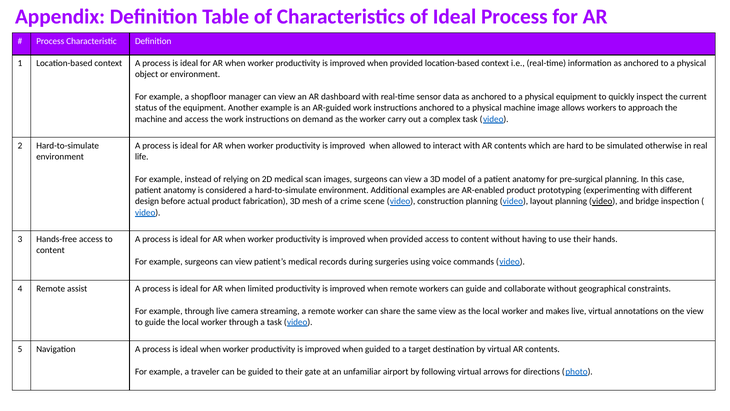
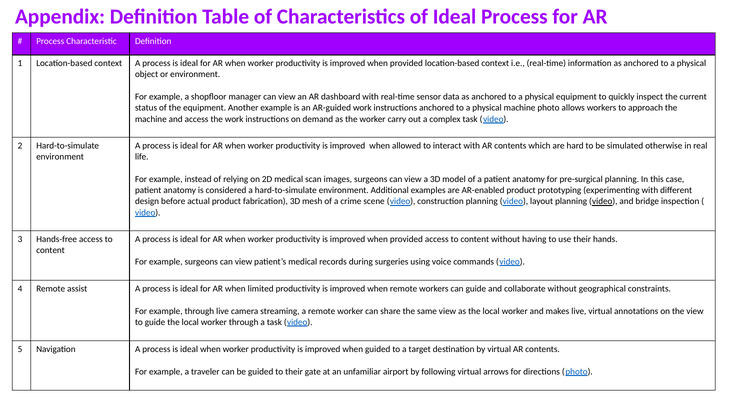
machine image: image -> photo (548, 108)
